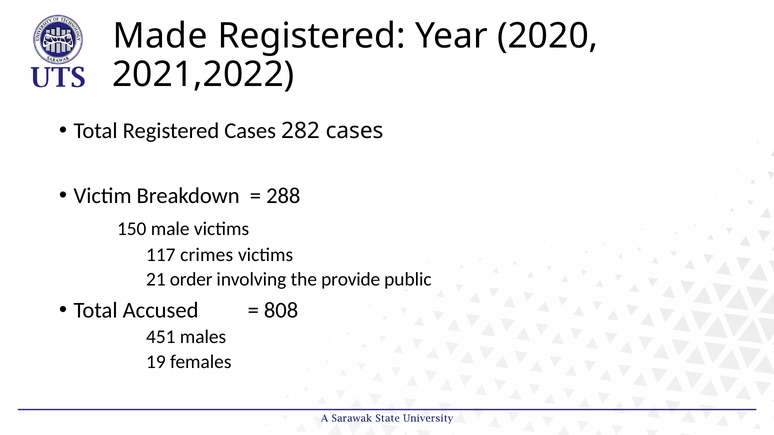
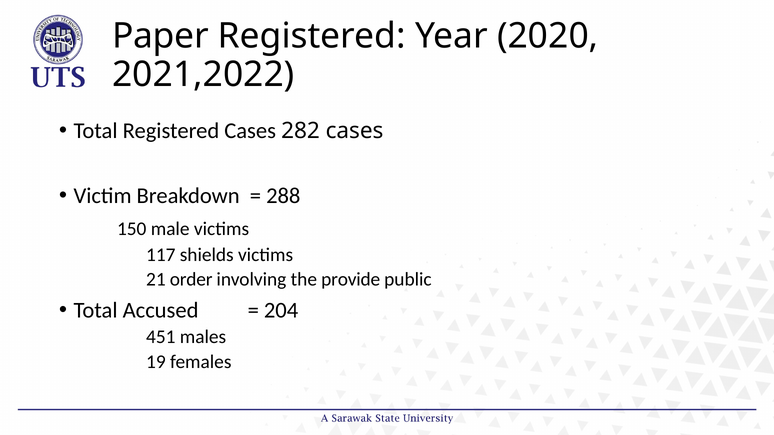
Made: Made -> Paper (161, 36)
crimes: crimes -> shields (207, 255)
808: 808 -> 204 (281, 310)
